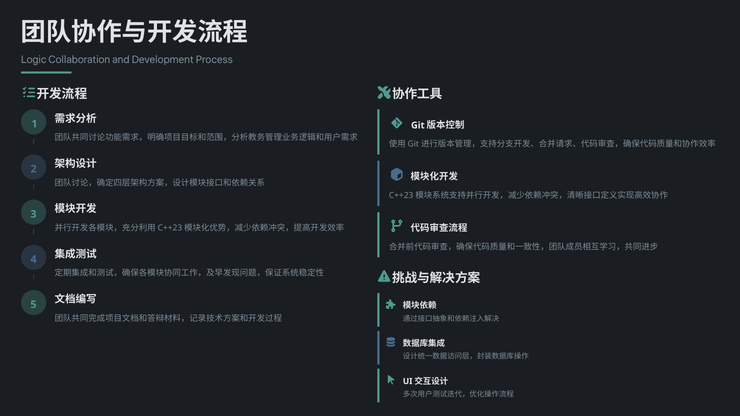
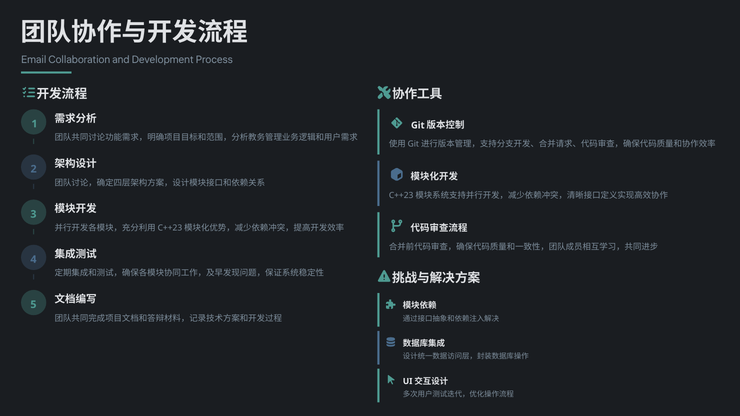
Logic: Logic -> Email (34, 60)
